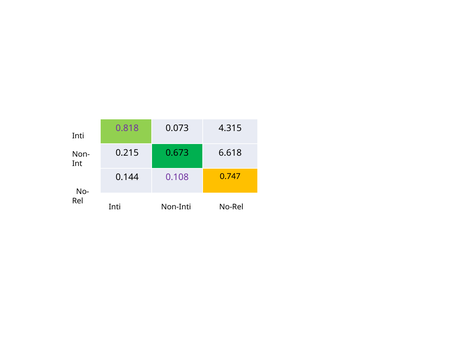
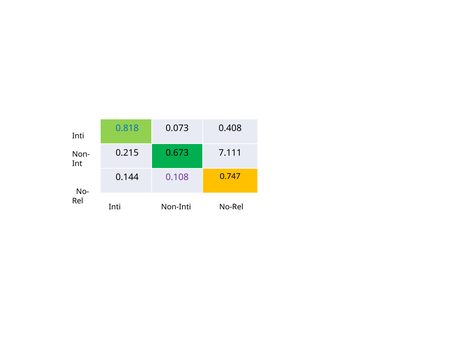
0.818 colour: purple -> blue (127, 128)
4.315: 4.315 -> 0.408 (230, 128)
6.618: 6.618 -> 7.111 (230, 153)
